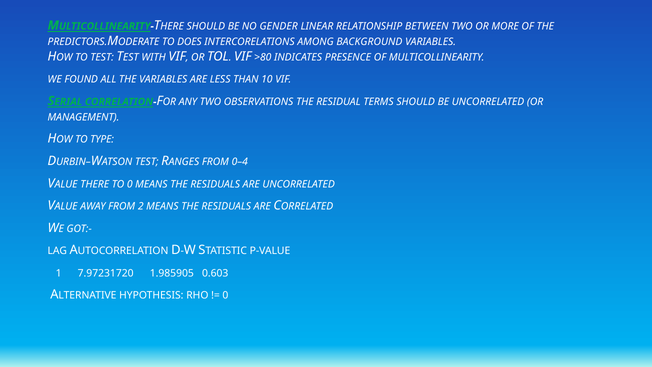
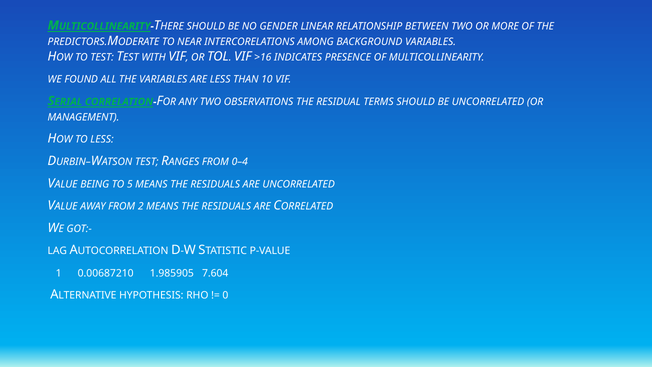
DOES: DOES -> NEAR (189, 42)
>80: >80 -> >16 (263, 57)
TO TYPE: TYPE -> LESS (102, 139)
THERE: THERE -> BEING (95, 184)
TO 0: 0 -> 5 (130, 184)
7.97231720: 7.97231720 -> 0.00687210 (106, 273)
0.603: 0.603 -> 7.604 (215, 273)
